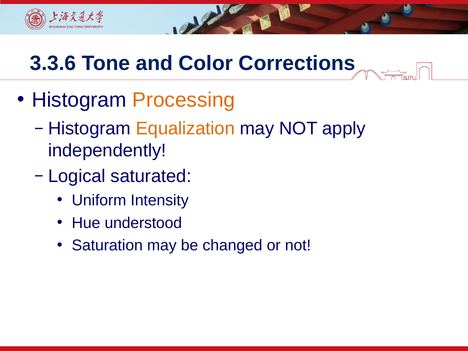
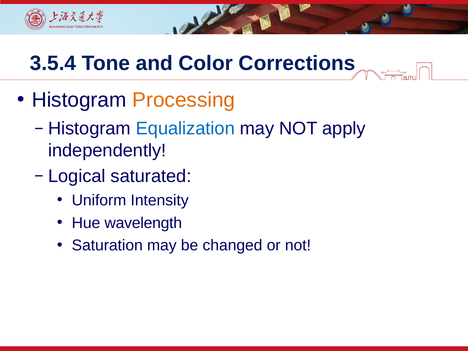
3.3.6: 3.3.6 -> 3.5.4 (53, 63)
Equalization colour: orange -> blue (185, 129)
understood: understood -> wavelength (143, 223)
